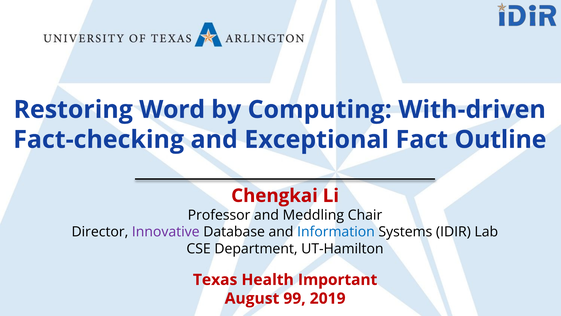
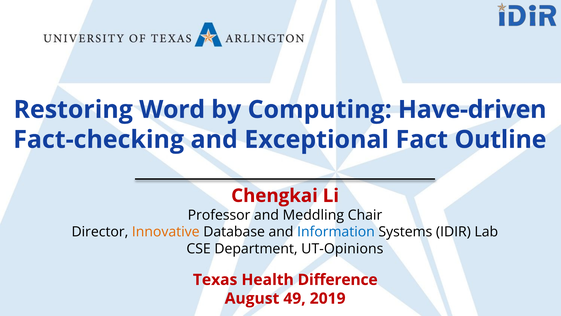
With-driven: With-driven -> Have-driven (472, 109)
Innovative colour: purple -> orange (166, 232)
UT-Hamilton: UT-Hamilton -> UT-Opinions (342, 248)
Important: Important -> Difference (338, 279)
99: 99 -> 49 (295, 298)
